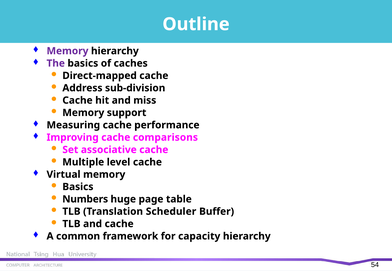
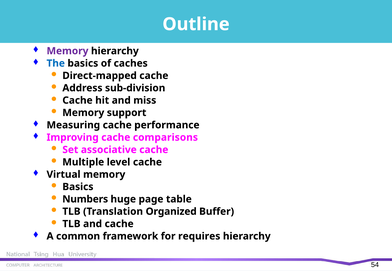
The colour: purple -> blue (56, 63)
Scheduler: Scheduler -> Organized (171, 212)
capacity: capacity -> requires (199, 237)
